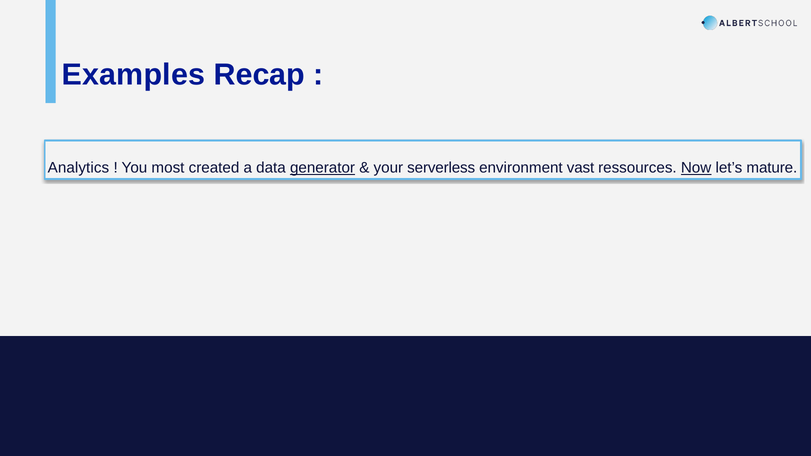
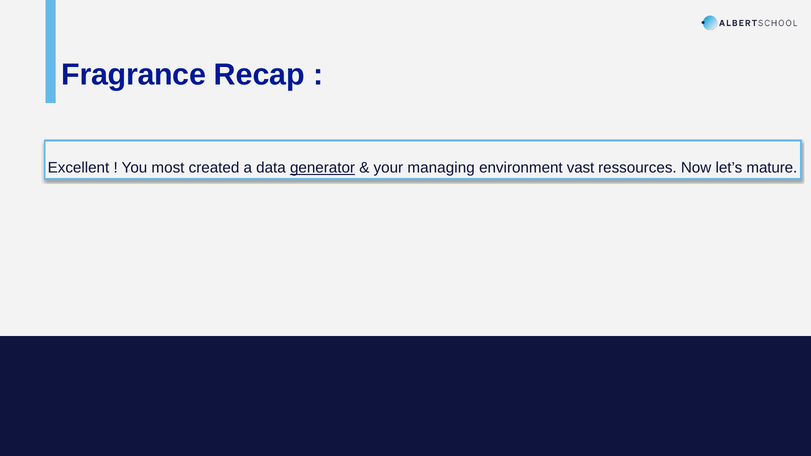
Examples: Examples -> Fragrance (134, 75)
Analytics: Analytics -> Excellent (78, 168)
serverless: serverless -> managing (441, 168)
Now underline: present -> none (696, 168)
